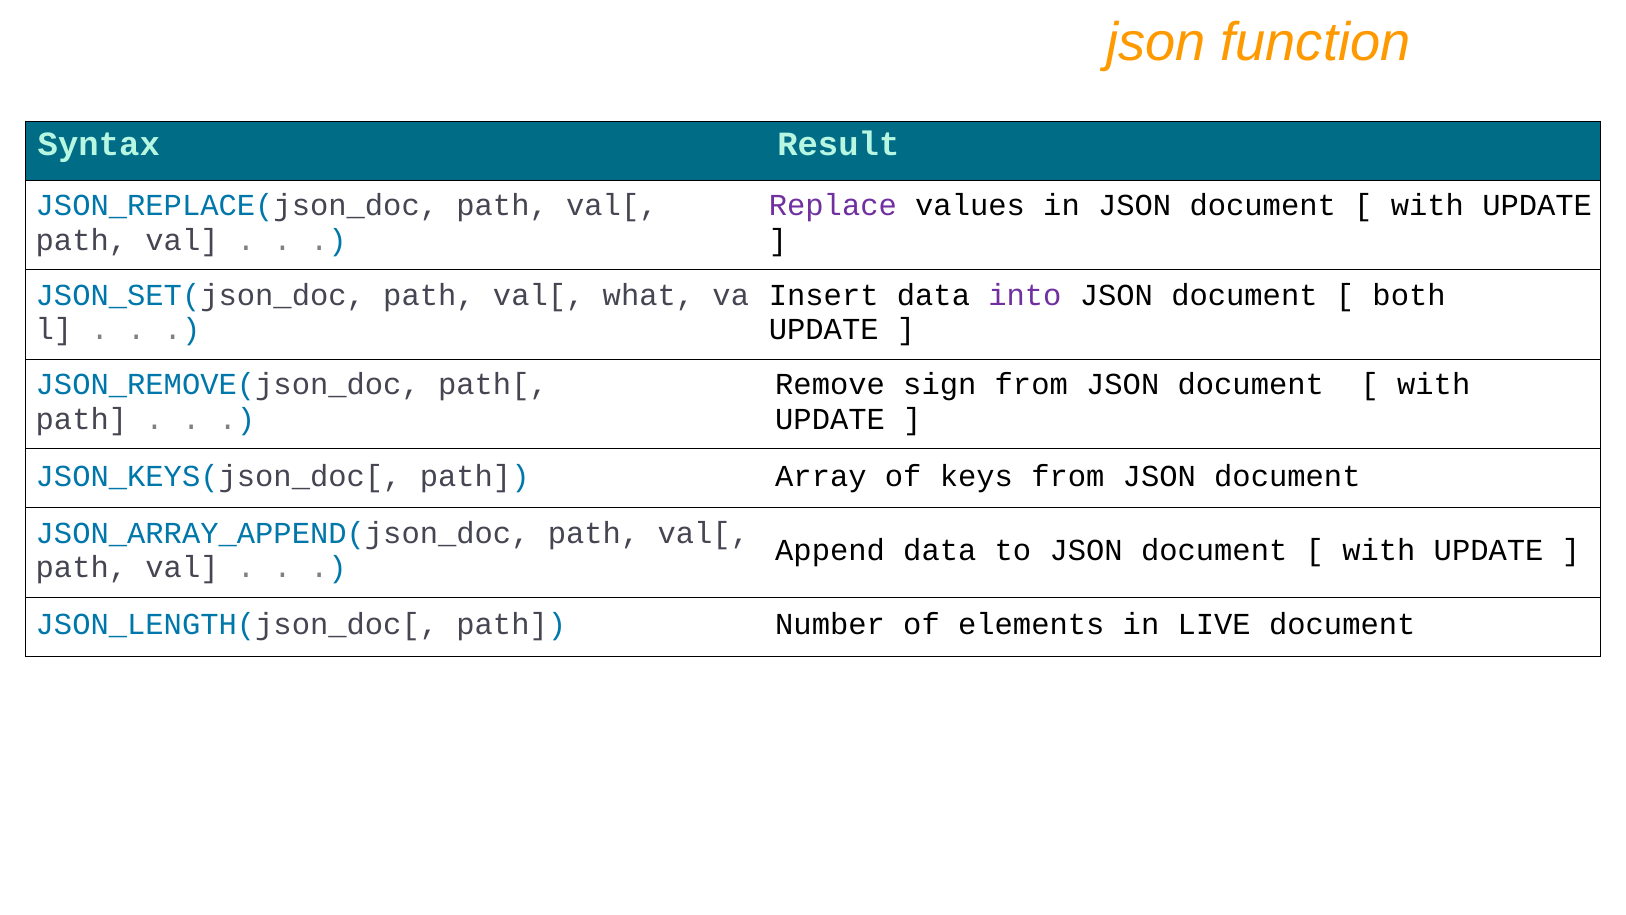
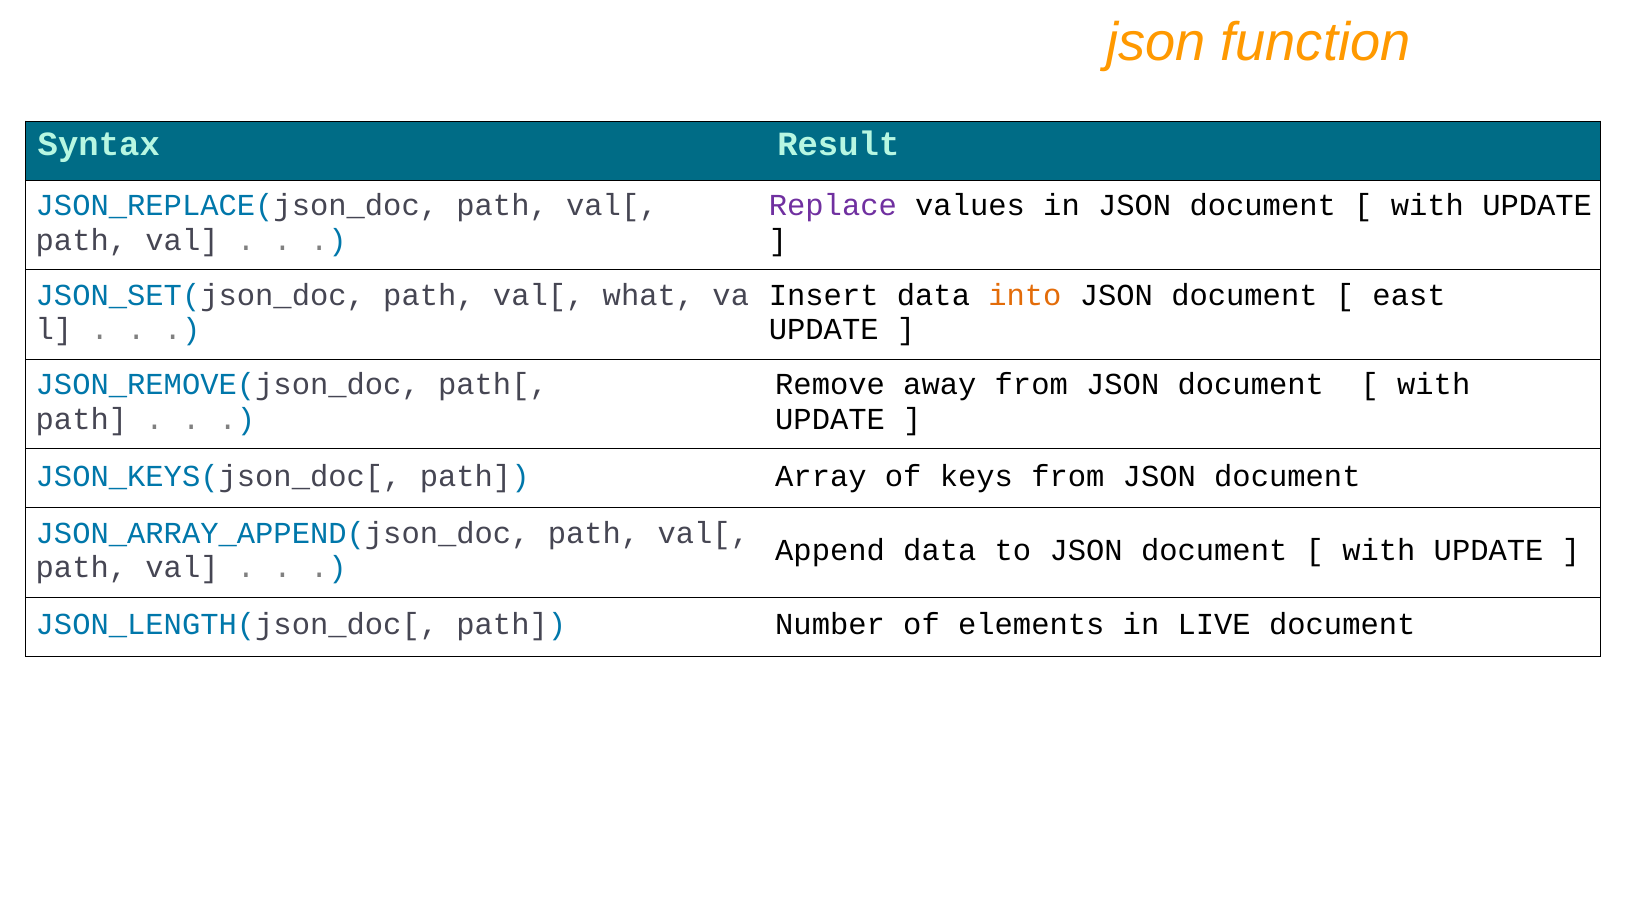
into colour: purple -> orange (1025, 295)
both: both -> east (1409, 295)
sign: sign -> away (940, 384)
